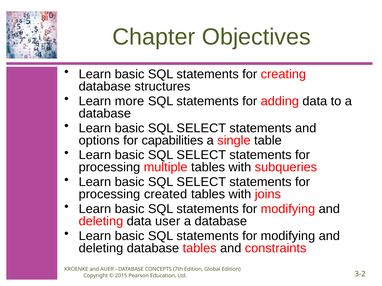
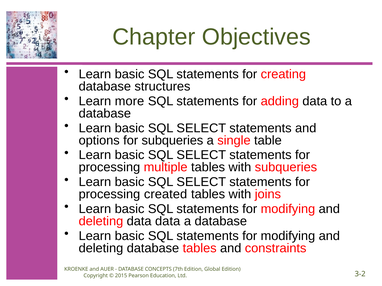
for capabilities: capabilities -> subqueries (172, 141)
data user: user -> data (168, 222)
